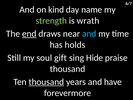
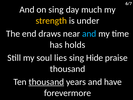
on kind: kind -> sing (56, 10)
name: name -> much (92, 10)
strength colour: light green -> yellow (51, 21)
wrath: wrath -> under (88, 21)
end underline: present -> none (29, 34)
gift: gift -> lies (61, 58)
